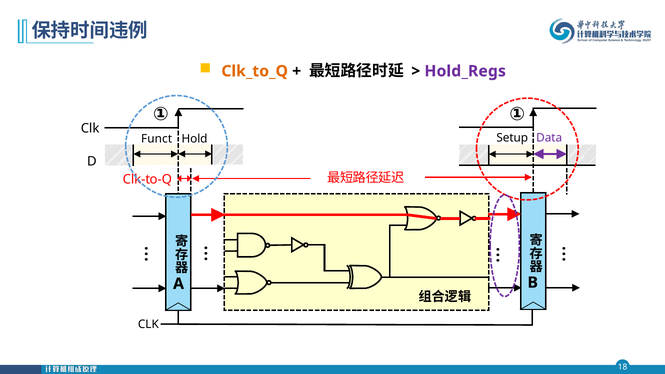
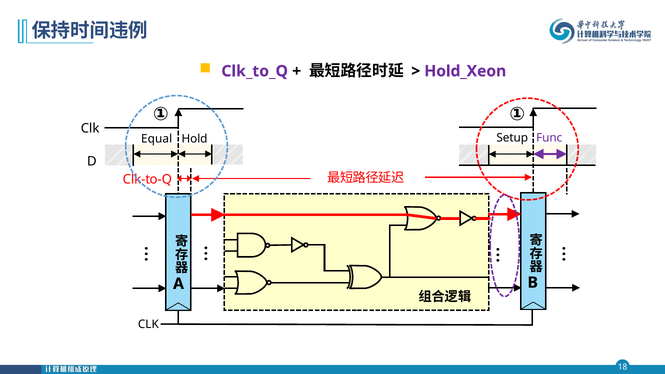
Clk_to_Q colour: orange -> purple (255, 71)
Hold_Regs: Hold_Regs -> Hold_Xeon (465, 71)
Funct: Funct -> Equal (157, 139)
Data: Data -> Func (549, 138)
